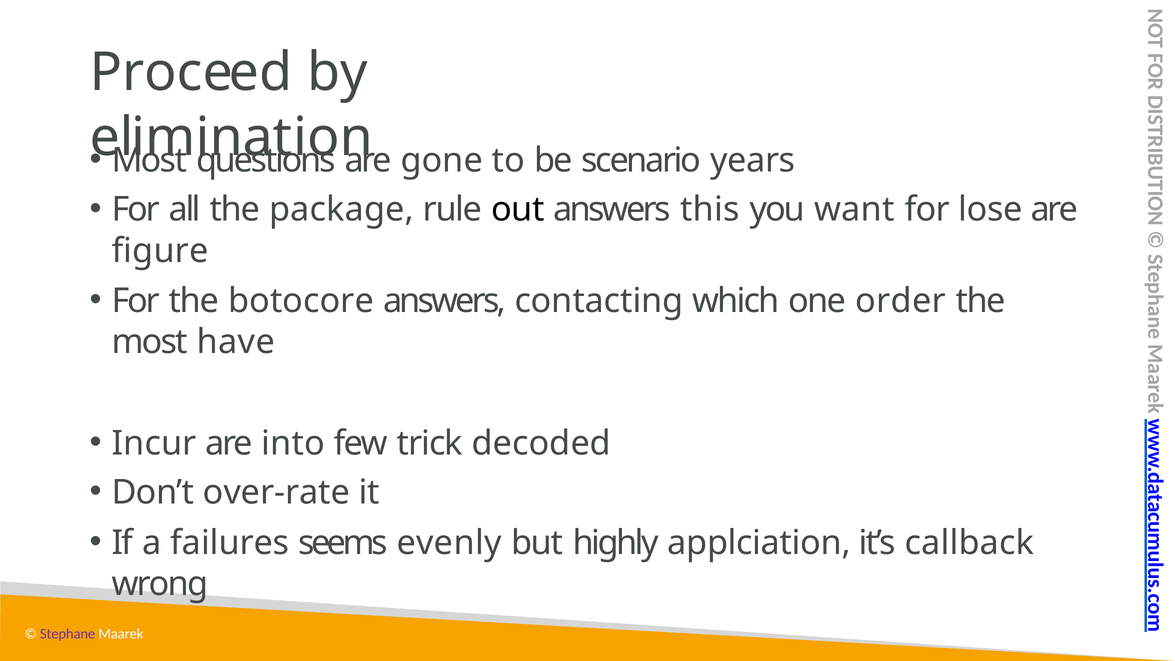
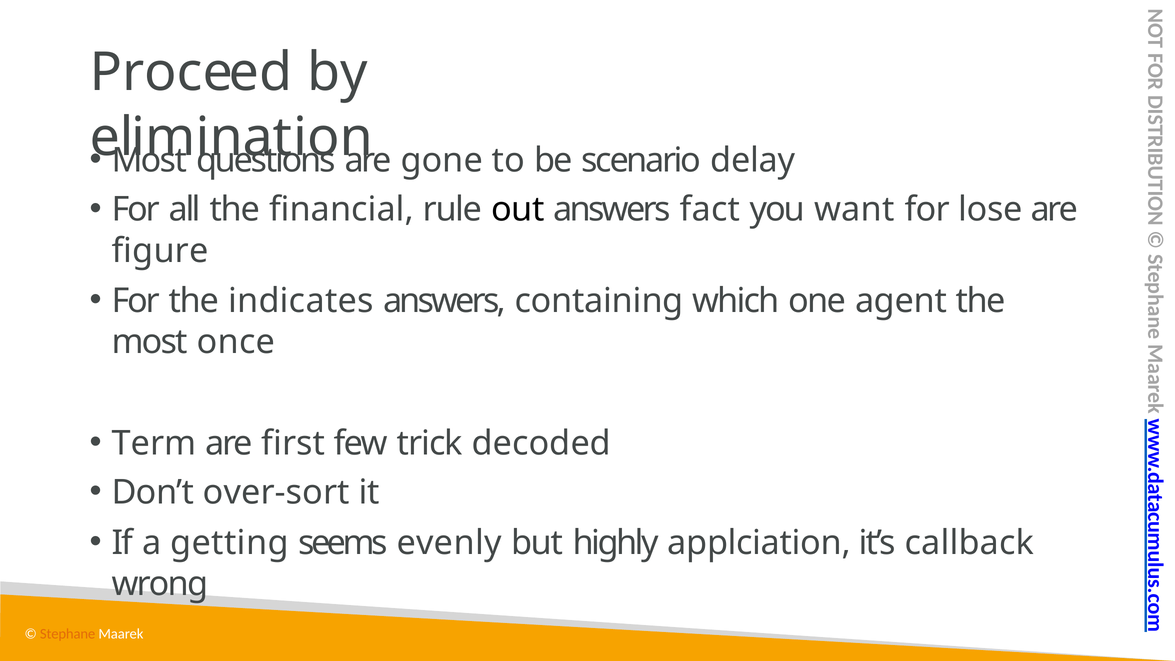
years: years -> delay (753, 160)
package: package -> financial (342, 210)
this: this -> fact (710, 210)
botocore: botocore -> indicates (301, 301)
contacting: contacting -> containing (599, 301)
order: order -> agent (901, 301)
have: have -> once (236, 342)
Incur: Incur -> Term (154, 443)
into: into -> first (293, 443)
over-rate: over-rate -> over-sort (276, 492)
failures: failures -> getting (230, 543)
Stephane colour: purple -> orange (68, 634)
